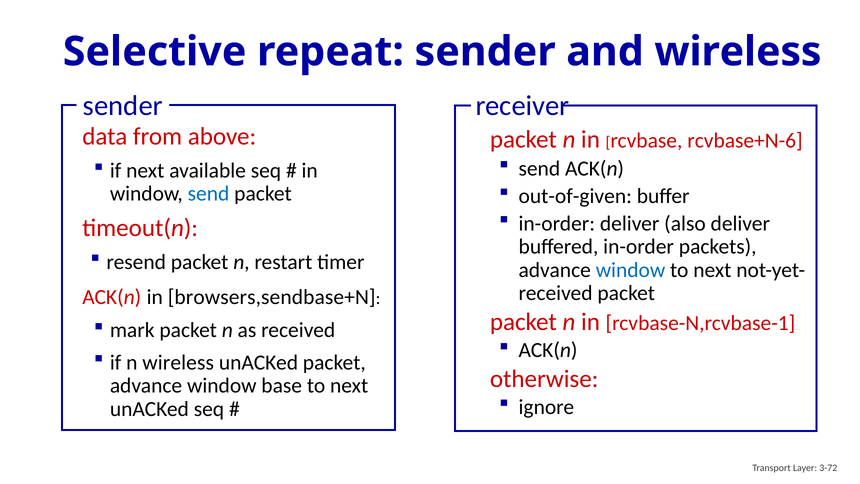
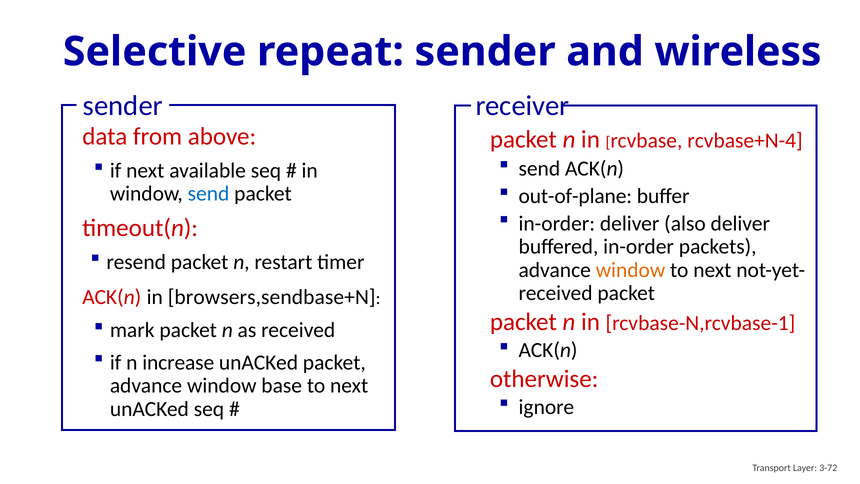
rcvbase+N-6: rcvbase+N-6 -> rcvbase+N-4 (745, 140)
out-of-given: out-of-given -> out-of-plane (575, 196)
window colour: blue -> orange (630, 270)
n wireless: wireless -> increase (178, 362)
